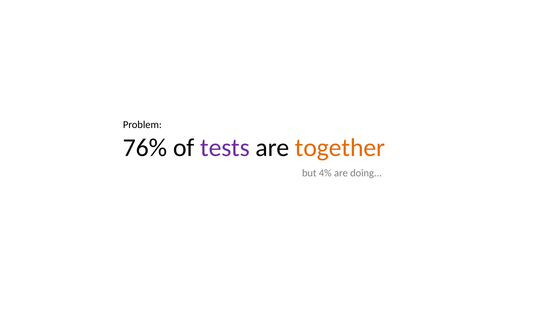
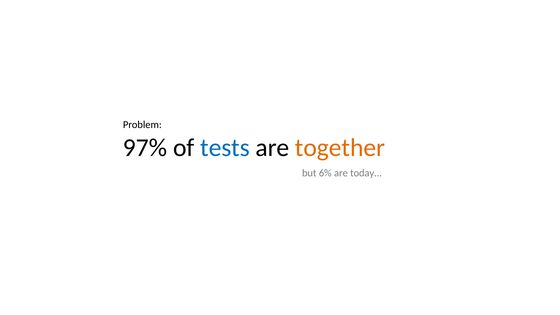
76%: 76% -> 97% (145, 148)
tests colour: purple -> blue (225, 148)
4%: 4% -> 6% (325, 173)
doing: doing -> today (366, 173)
